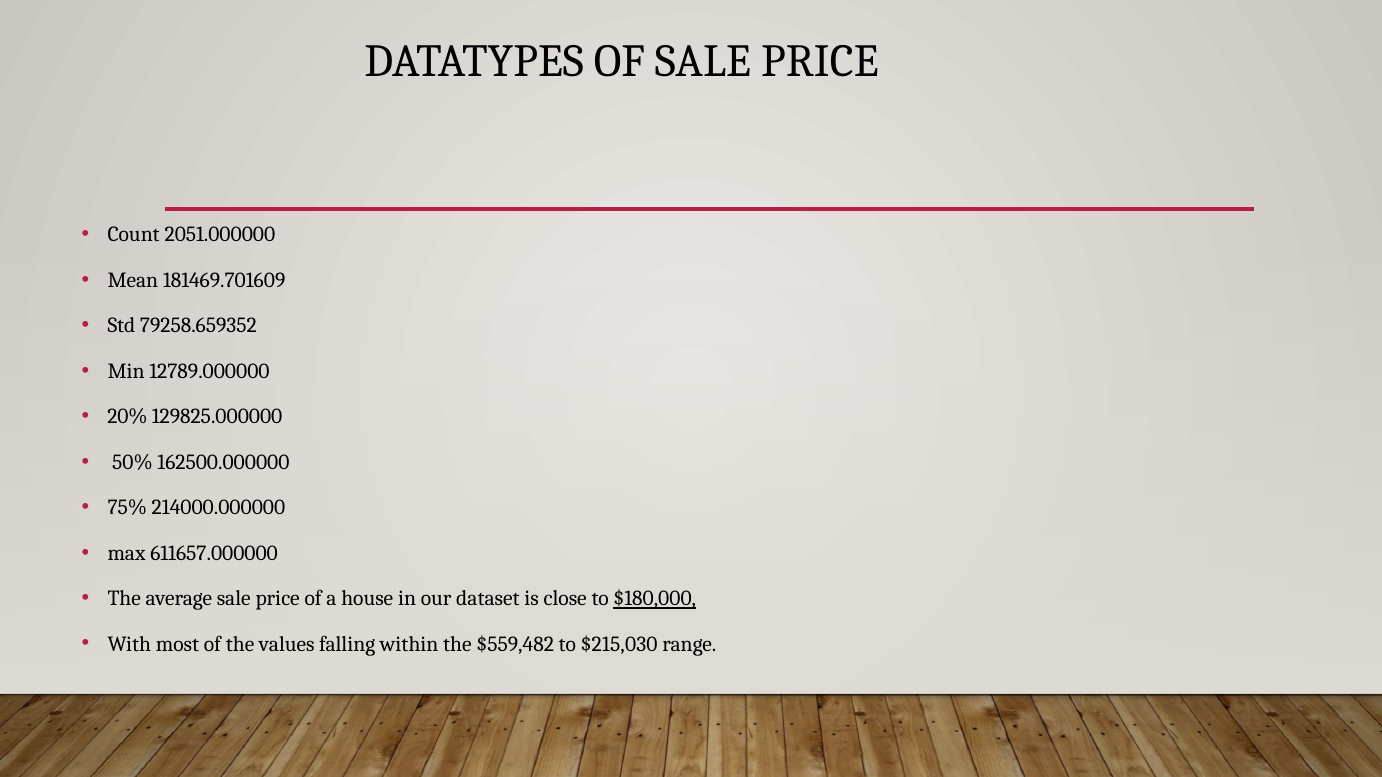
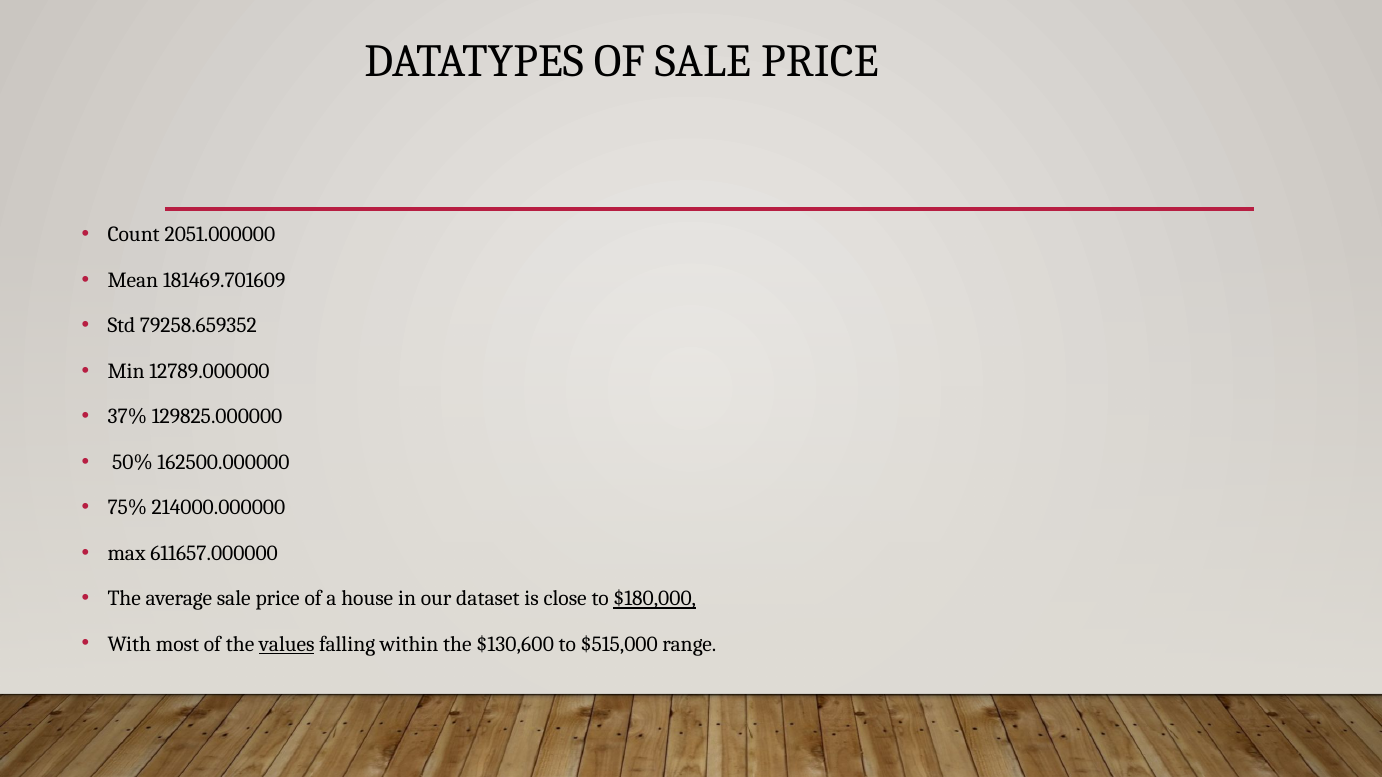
20%: 20% -> 37% (127, 417)
values underline: none -> present (287, 644)
$559,482: $559,482 -> $130,600 (515, 644)
$215,030: $215,030 -> $515,000 (619, 644)
